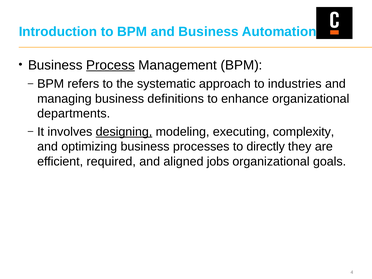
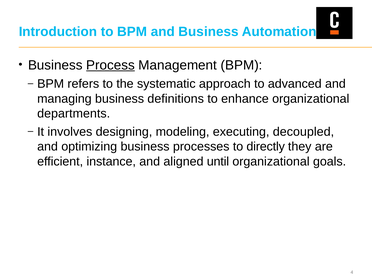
industries: industries -> advanced (295, 84)
designing underline: present -> none (124, 132)
complexity: complexity -> decoupled (303, 132)
required: required -> instance (111, 161)
jobs: jobs -> until (218, 161)
